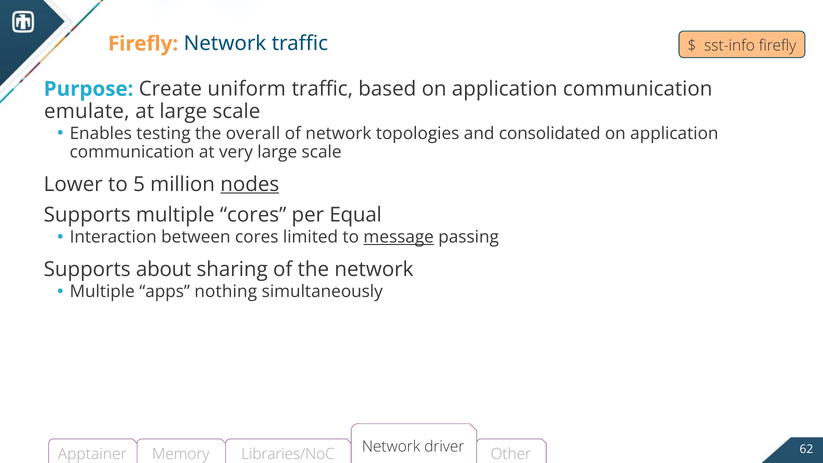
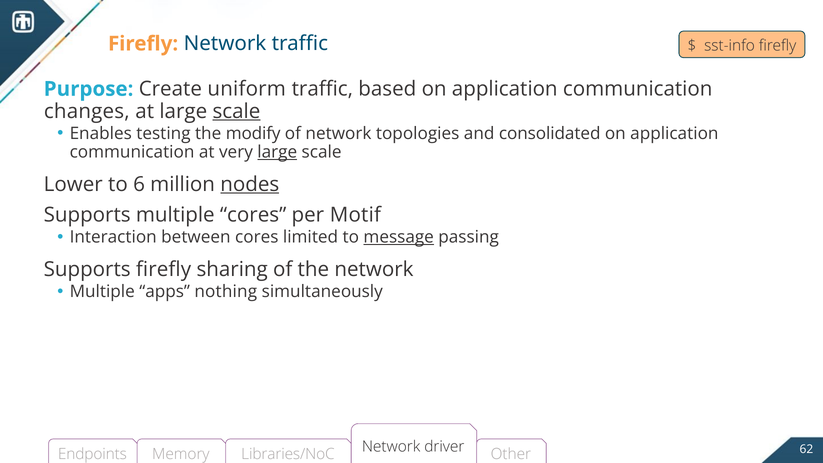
emulate: emulate -> changes (87, 111)
scale underline: none -> present (236, 111)
overall: overall -> modify (253, 133)
large underline: none -> present (277, 152)
5: 5 -> 6 (139, 184)
Equal: Equal -> Motif (355, 215)
Supports about: about -> firefly (164, 270)
Apptainer: Apptainer -> Endpoints (92, 454)
